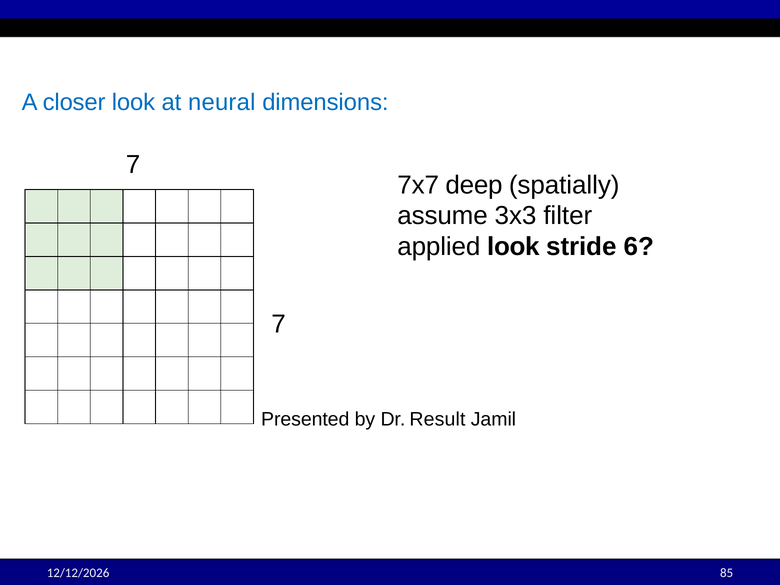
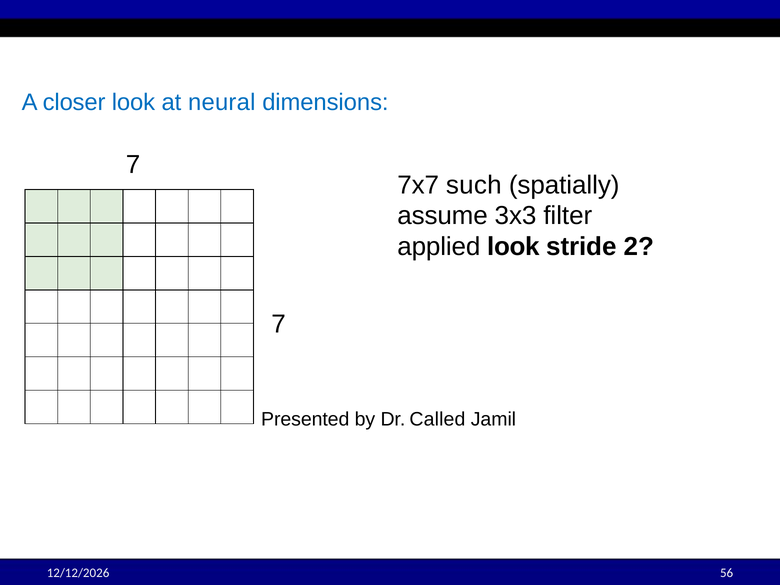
deep: deep -> such (474, 185)
6: 6 -> 2 (639, 247)
Result: Result -> Called (437, 419)
85: 85 -> 56 (727, 573)
